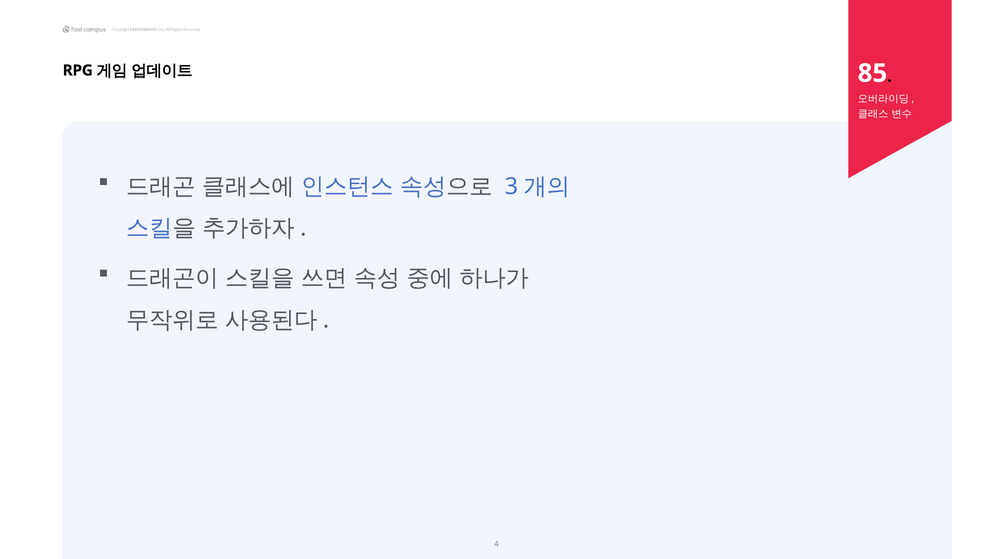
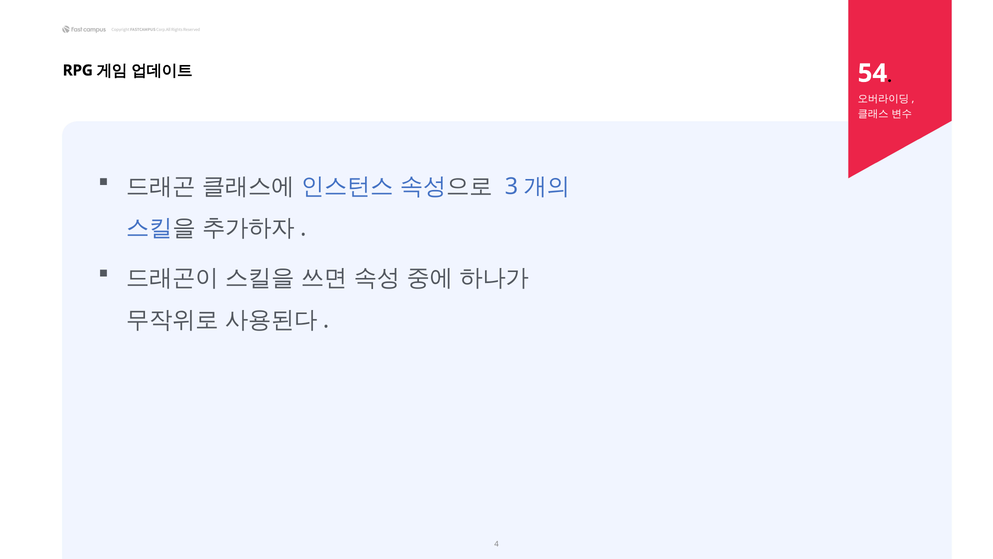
85: 85 -> 54 (872, 73)
